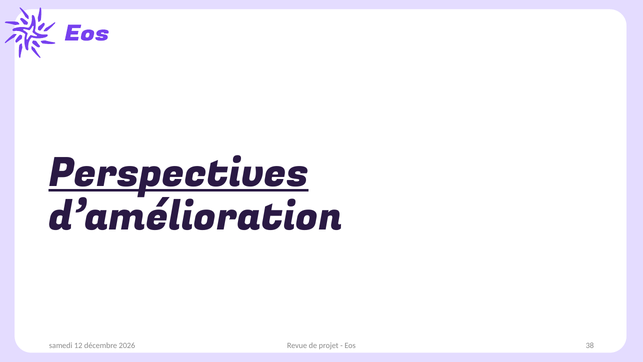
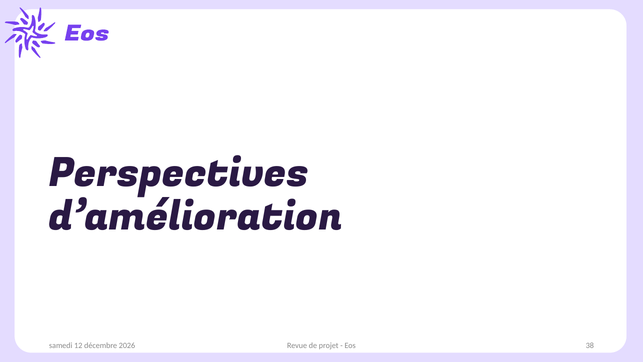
Perspectives underline: present -> none (179, 173)
